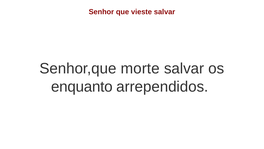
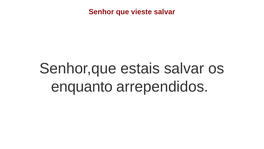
morte: morte -> estais (140, 68)
